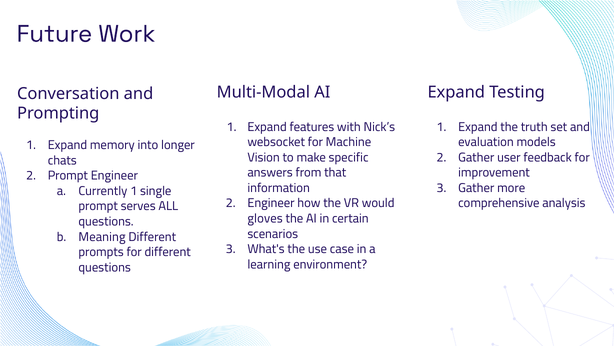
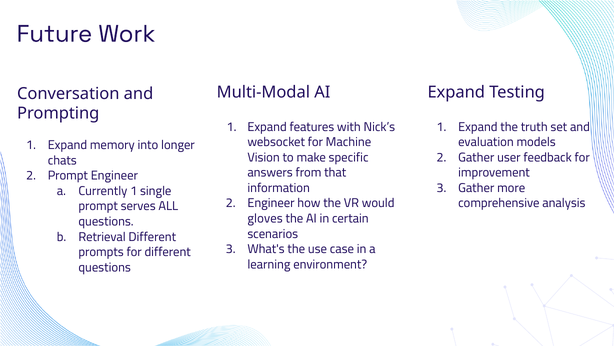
Meaning: Meaning -> Retrieval (102, 236)
